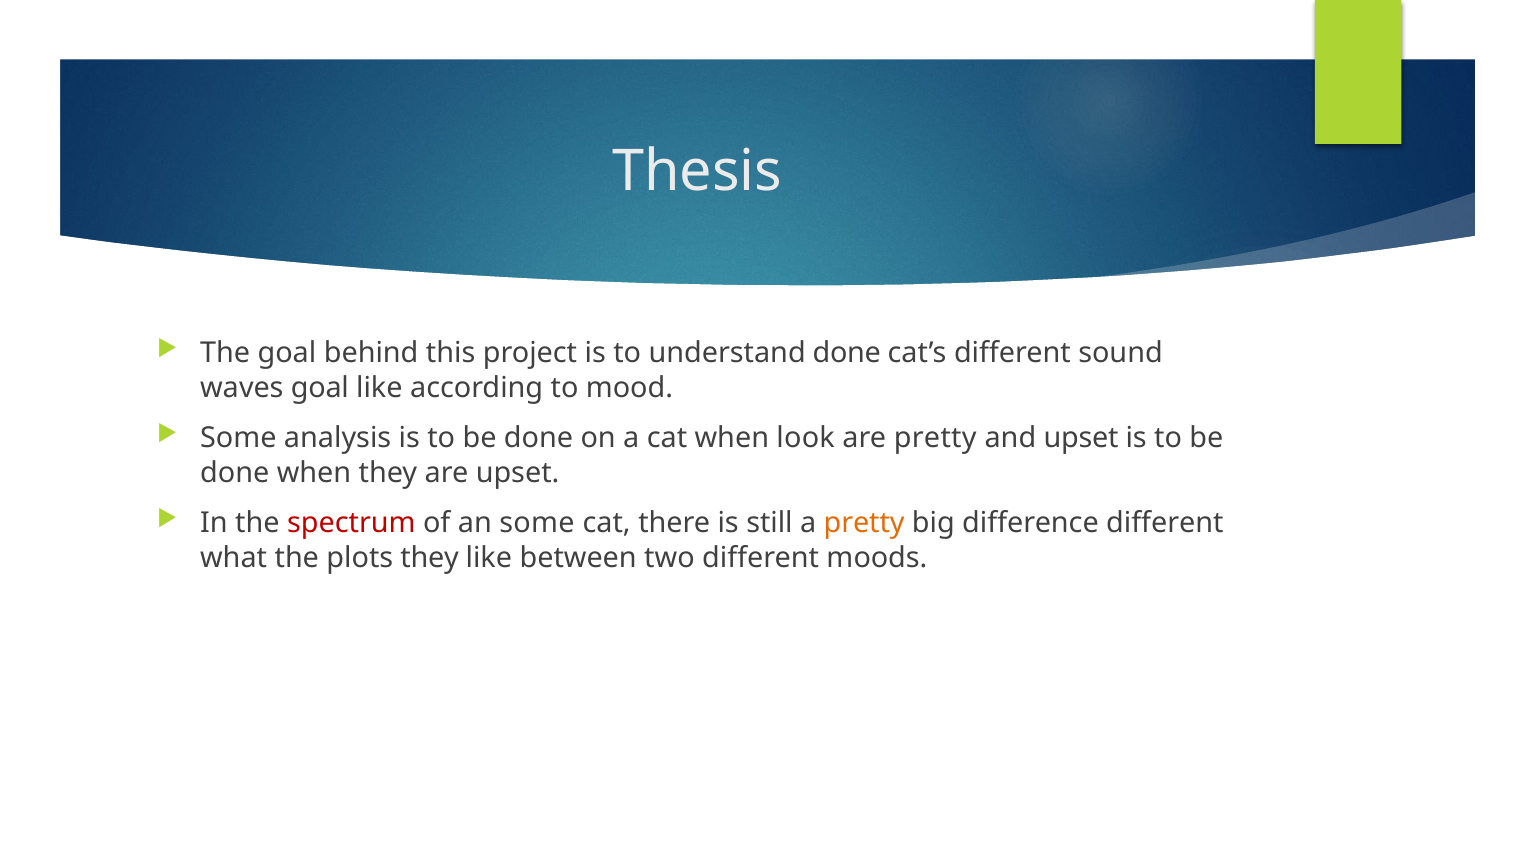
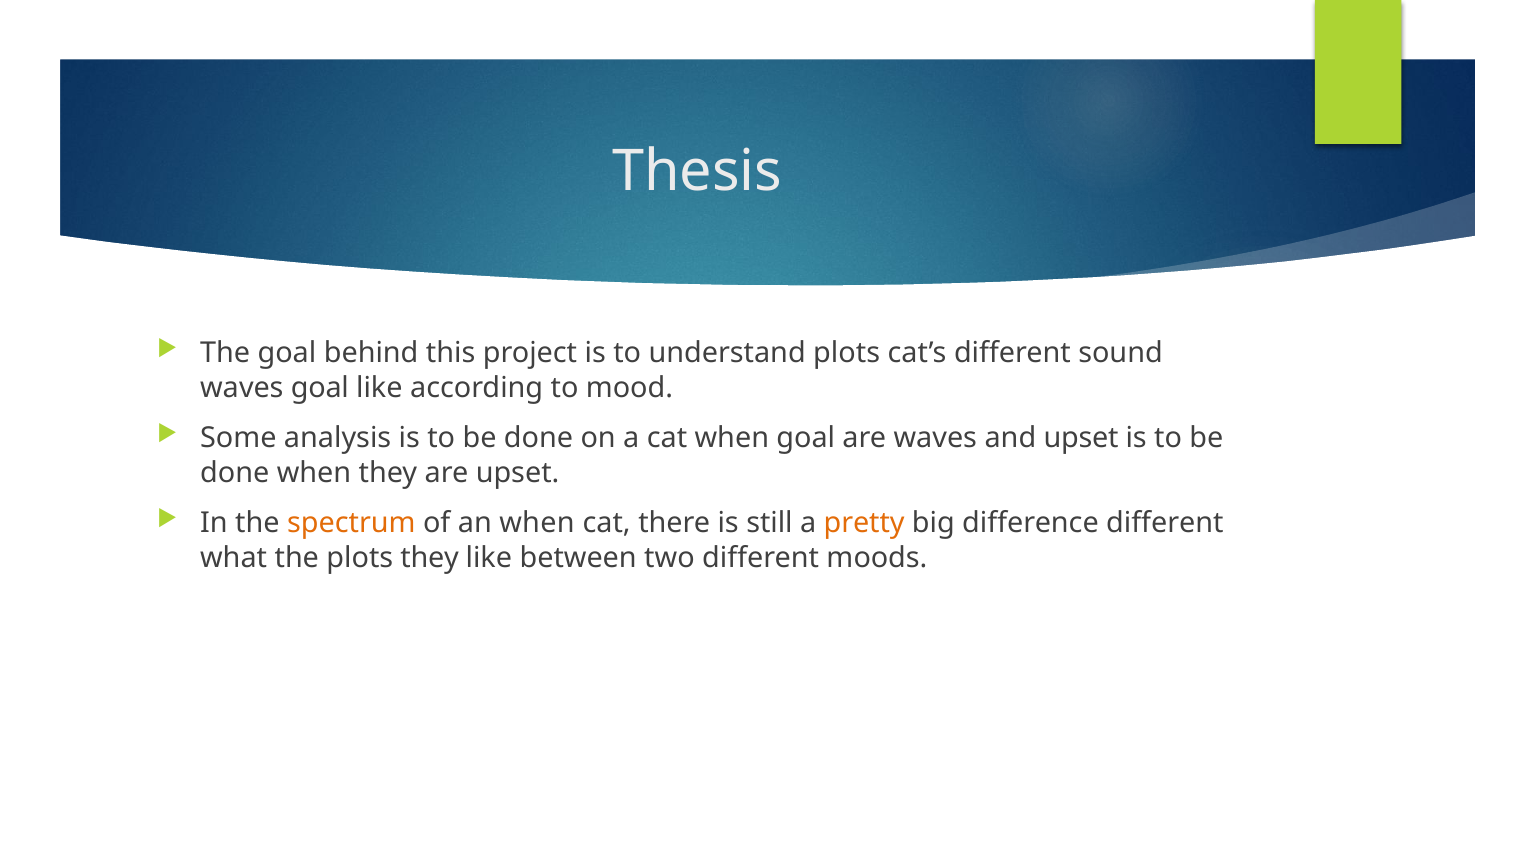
understand done: done -> plots (847, 353)
when look: look -> goal (806, 438)
are pretty: pretty -> waves (935, 438)
spectrum colour: red -> orange (351, 523)
an some: some -> when (537, 523)
